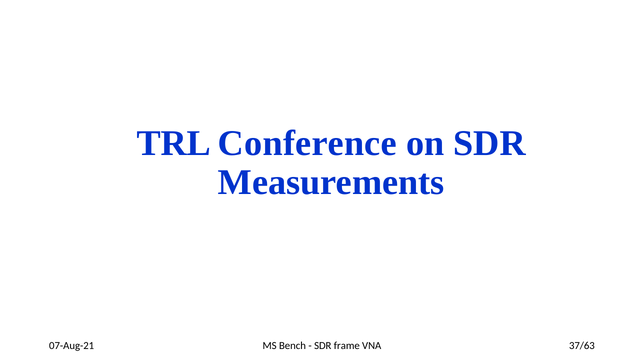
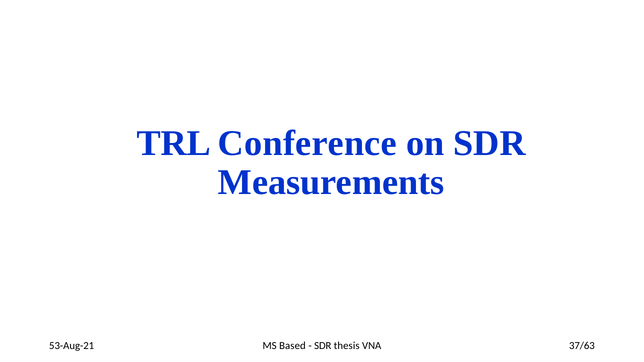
Bench: Bench -> Based (292, 346)
frame: frame -> thesis (347, 346)
07-Aug-21: 07-Aug-21 -> 53-Aug-21 (72, 346)
